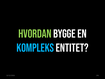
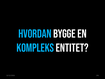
HVORDAN colour: light green -> light blue (35, 34)
